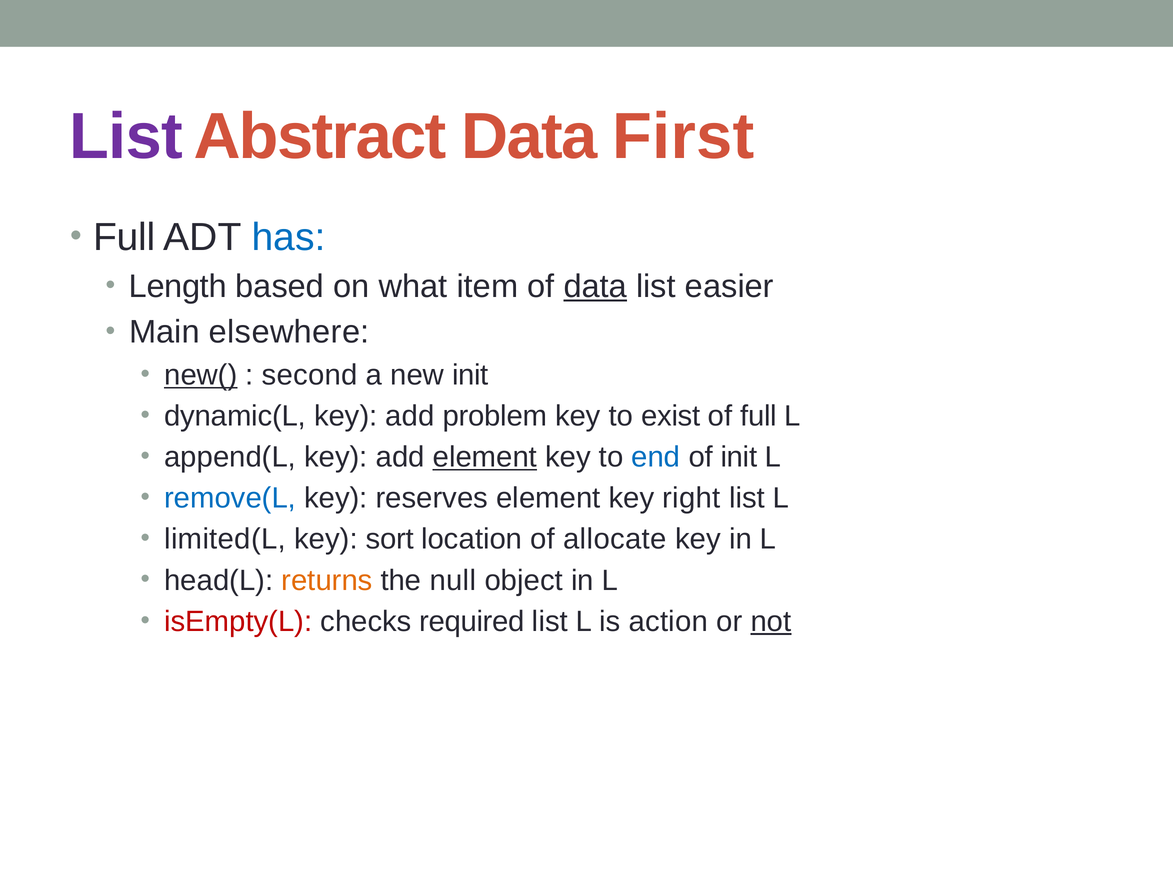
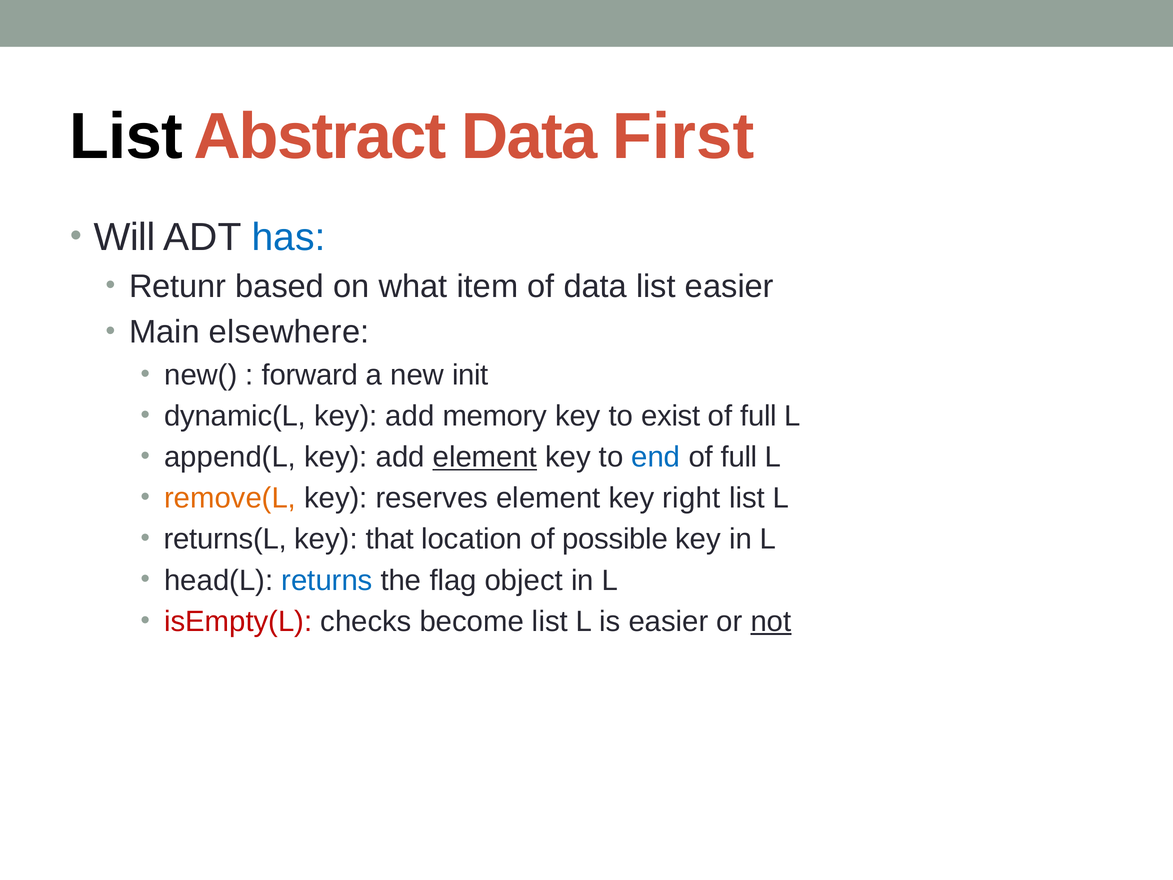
List colour: purple -> black (126, 136)
Full: Full -> Will (124, 237)
Length: Length -> Retunr (178, 286)
data underline: present -> none (595, 286)
new( underline: present -> none (201, 375)
second: second -> forward (310, 375)
problem: problem -> memory (495, 416)
init: init -> full (739, 457)
remove(L colour: blue -> orange (230, 498)
limited(L: limited(L -> returns(L (225, 539)
sort: sort -> that (390, 539)
allocate: allocate -> possible (615, 539)
returns colour: orange -> blue (327, 580)
null: null -> flag (453, 580)
required: required -> become (472, 621)
is action: action -> easier (668, 621)
